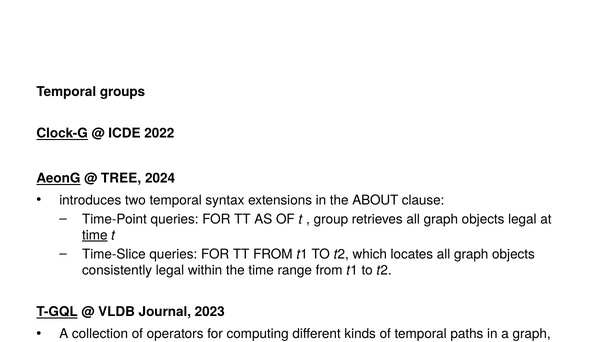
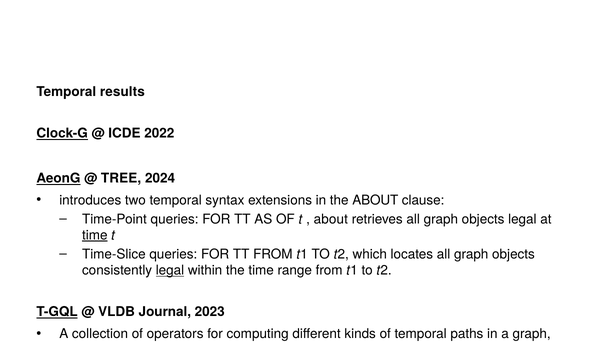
groups: groups -> results (122, 92)
group: group -> about (331, 219)
legal underline: none -> present (170, 270)
